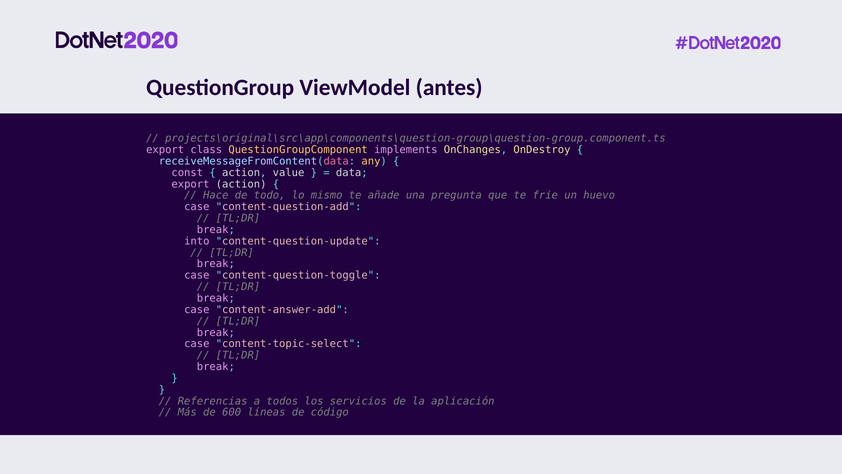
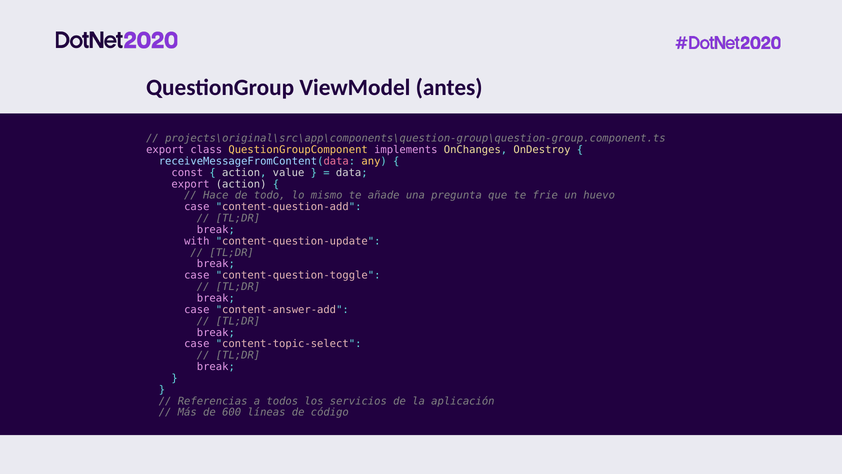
into: into -> with (197, 241)
